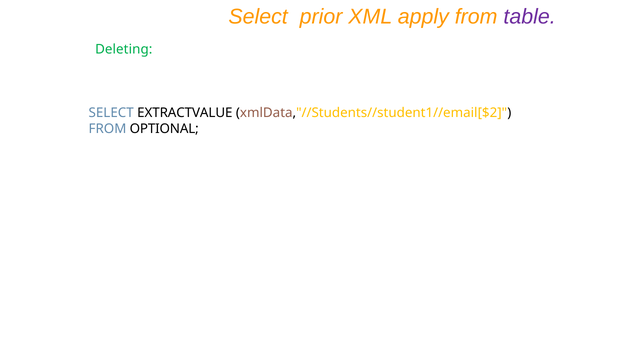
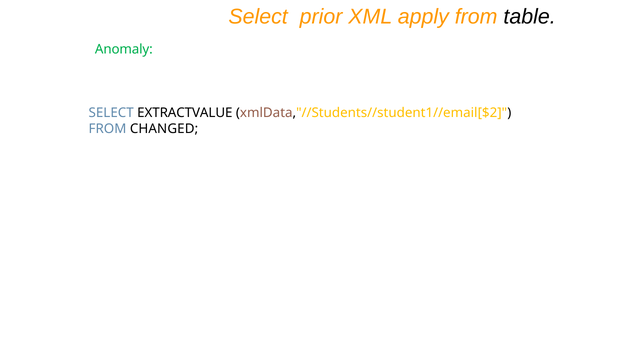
table colour: purple -> black (530, 17)
Deleting: Deleting -> Anomaly (124, 49)
OPTIONAL: OPTIONAL -> CHANGED (164, 129)
